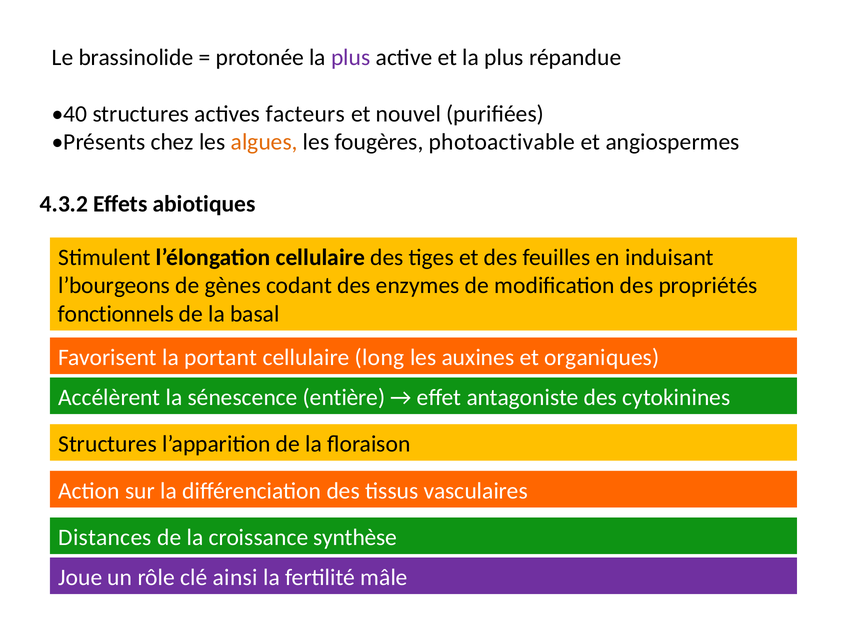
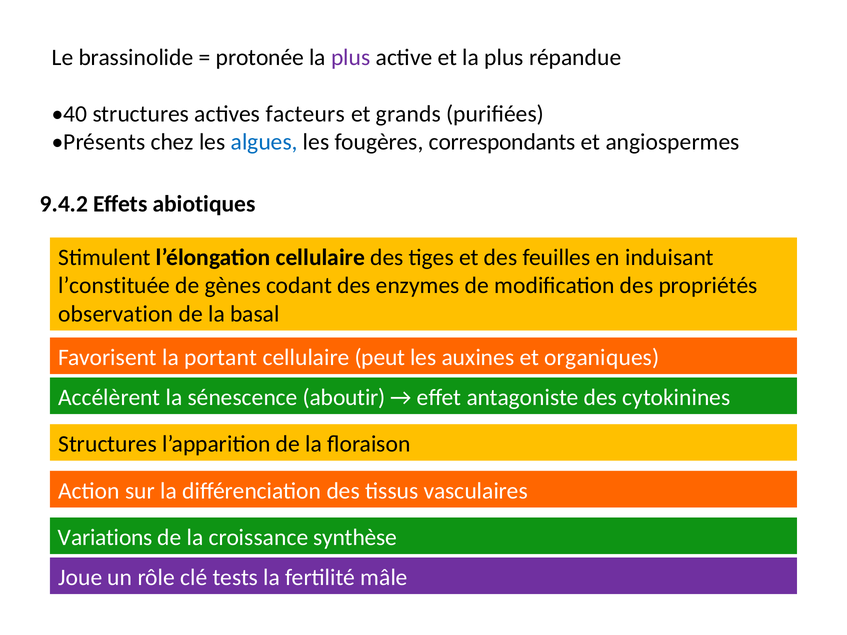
nouvel: nouvel -> grands (408, 114)
algues colour: orange -> blue (264, 142)
photoactivable: photoactivable -> correspondants (502, 142)
4.3.2: 4.3.2 -> 9.4.2 (64, 204)
l’bourgeons: l’bourgeons -> l’constituée (114, 286)
fonctionnels: fonctionnels -> observation (116, 314)
long: long -> peut (380, 358)
entière: entière -> aboutir (344, 398)
Distances: Distances -> Variations (105, 538)
ainsi: ainsi -> tests (235, 578)
